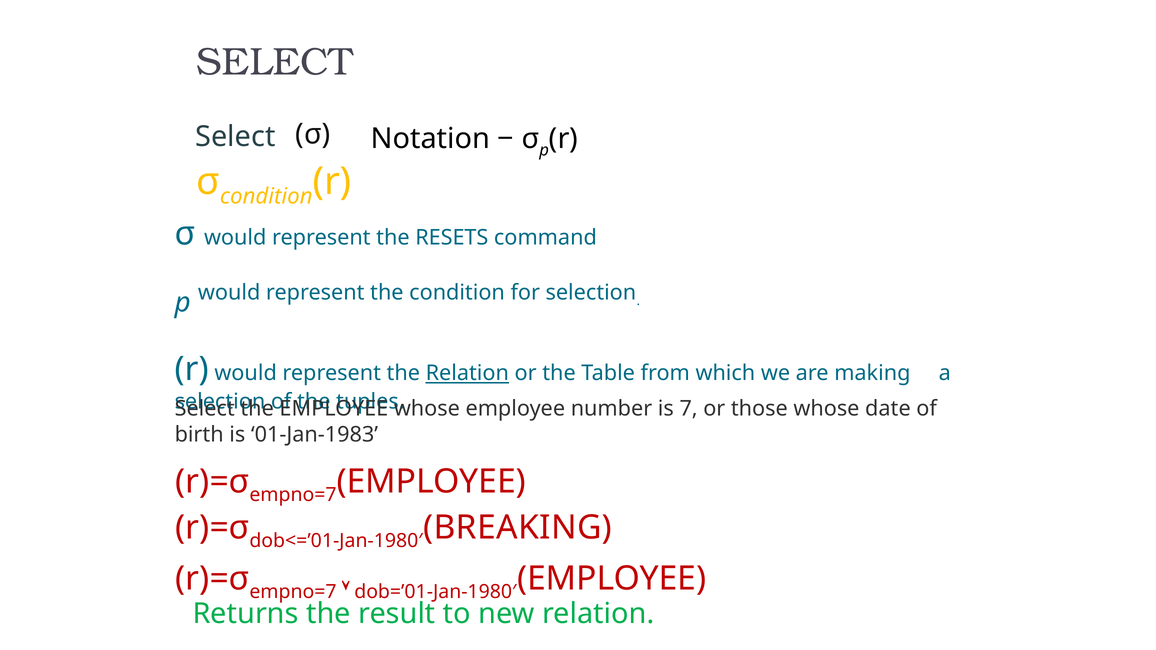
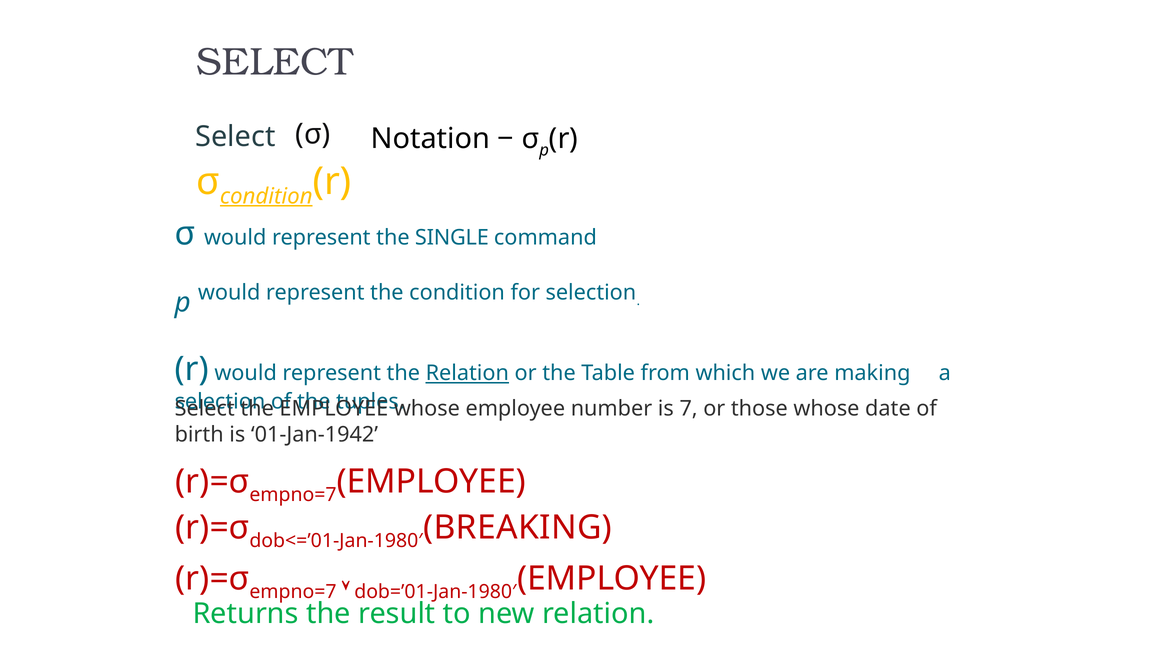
condition underline: none -> present (266, 196)
RESETS: RESETS -> SINGLE (452, 238)
01-Jan-1983: 01-Jan-1983 -> 01-Jan-1942 (315, 435)
